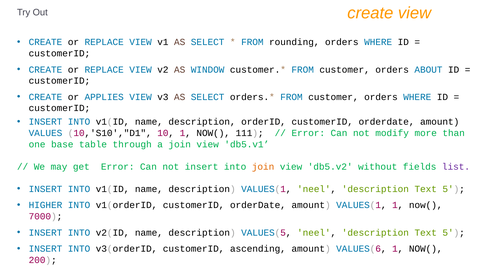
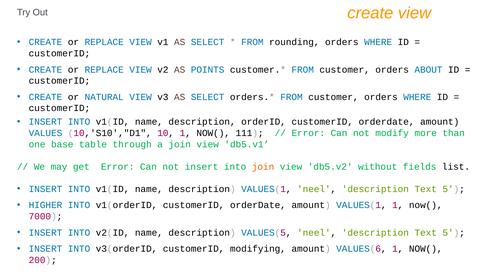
WINDOW: WINDOW -> POINTS (208, 69)
APPLIES: APPLIES -> NATURAL (104, 97)
list colour: purple -> black (456, 166)
ascending: ascending -> modifying (258, 248)
